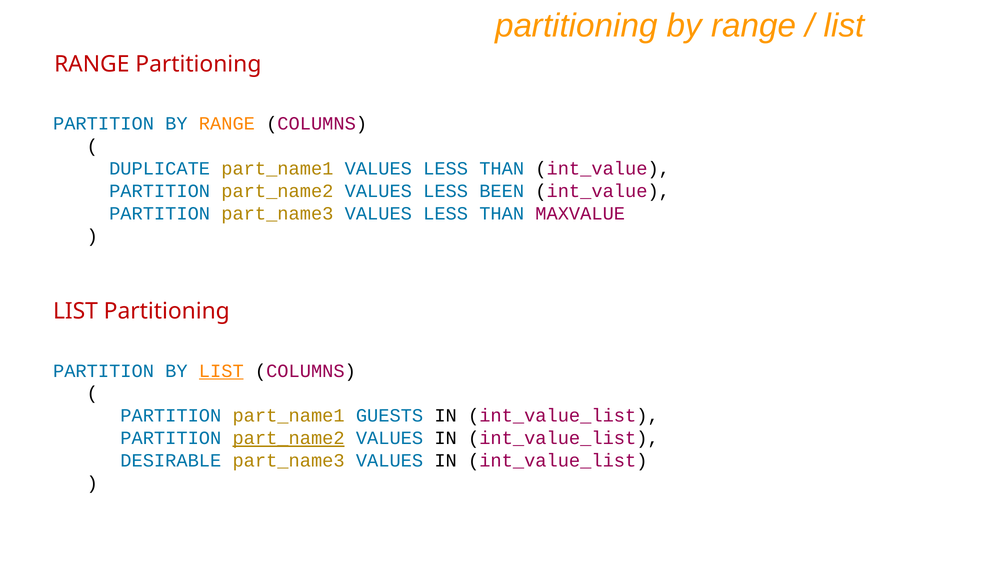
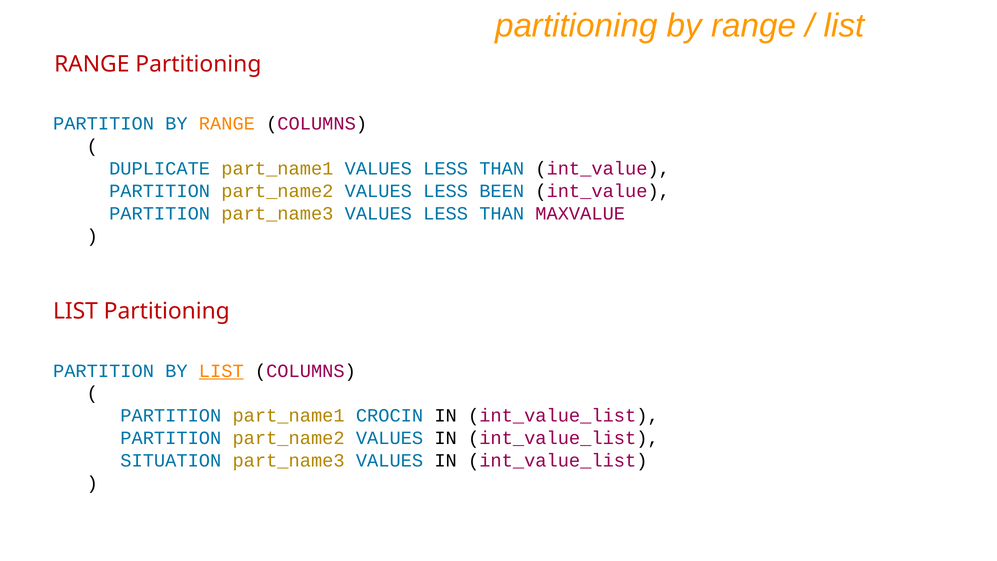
GUESTS: GUESTS -> CROCIN (390, 416)
part_name2 underline: present -> none (289, 438)
DESIRABLE: DESIRABLE -> SITUATION (171, 460)
